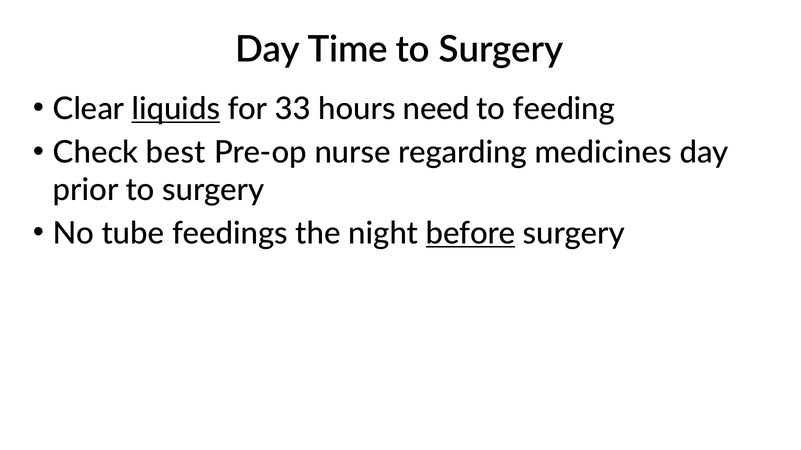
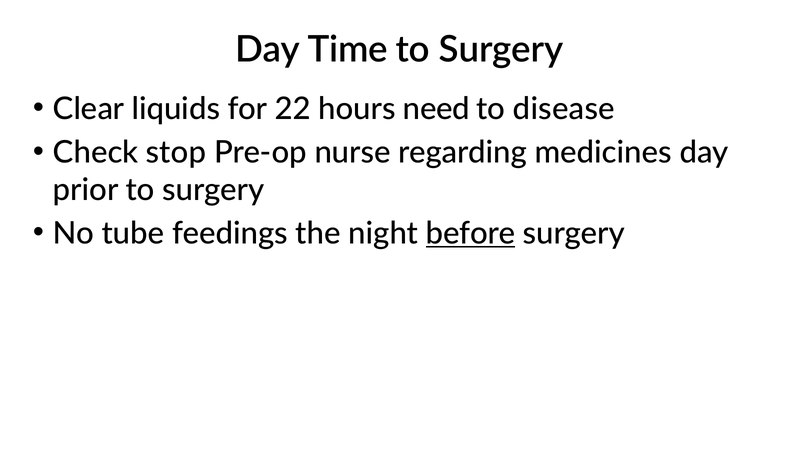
liquids underline: present -> none (176, 109)
33: 33 -> 22 (293, 109)
feeding: feeding -> disease (564, 109)
best: best -> stop (176, 153)
